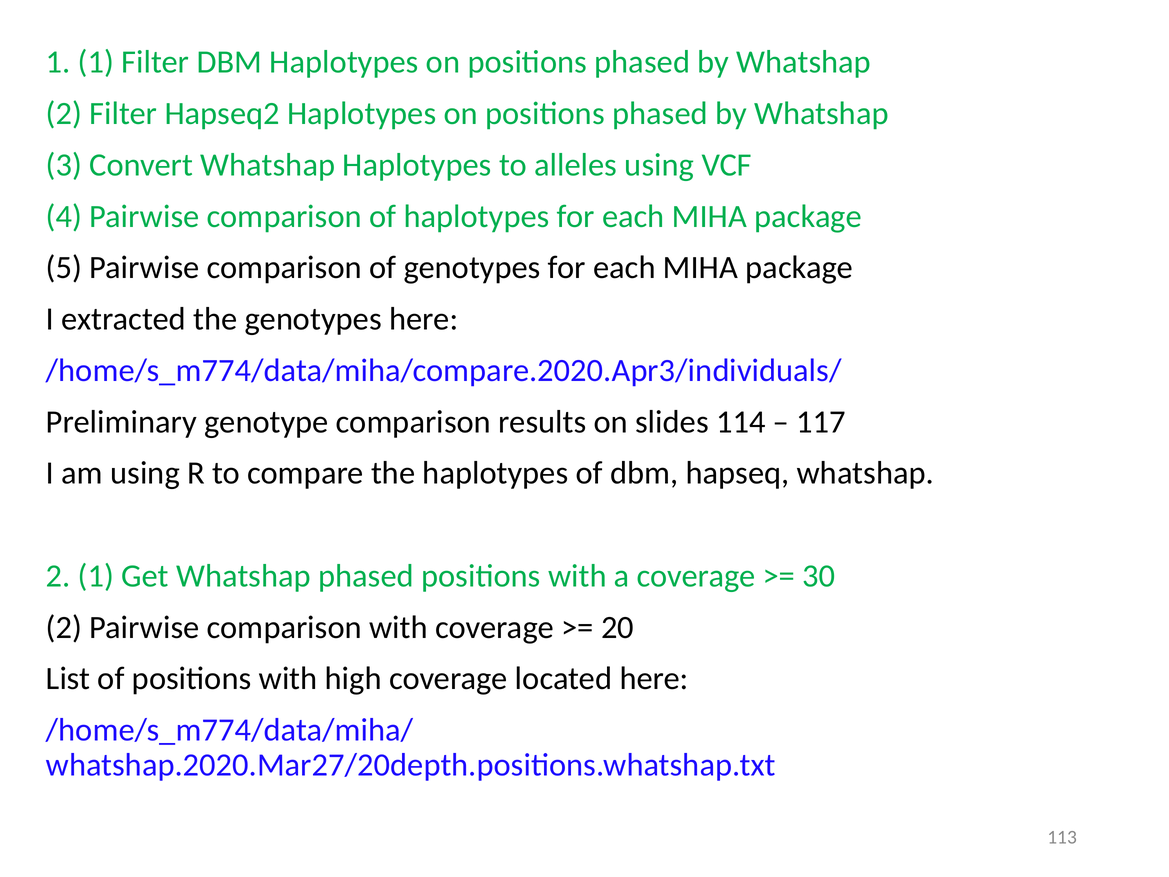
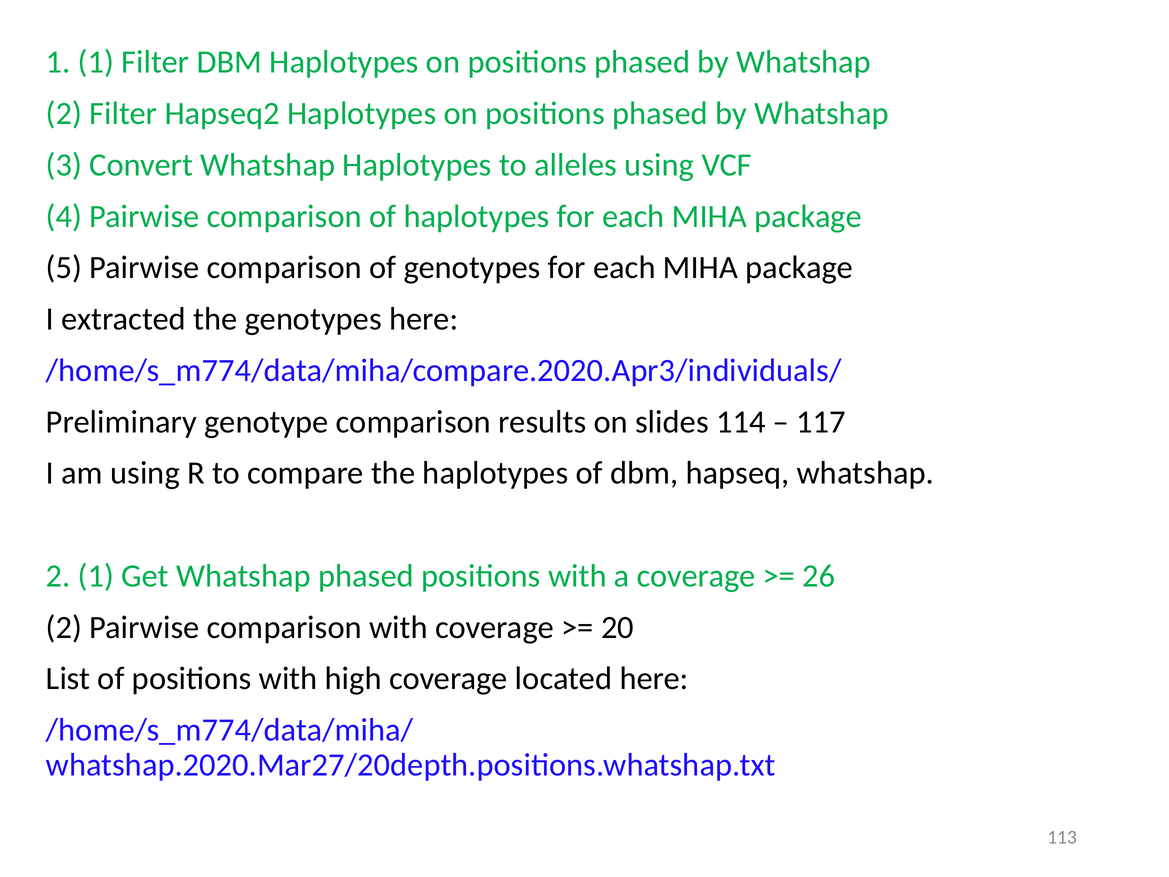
30: 30 -> 26 (819, 576)
